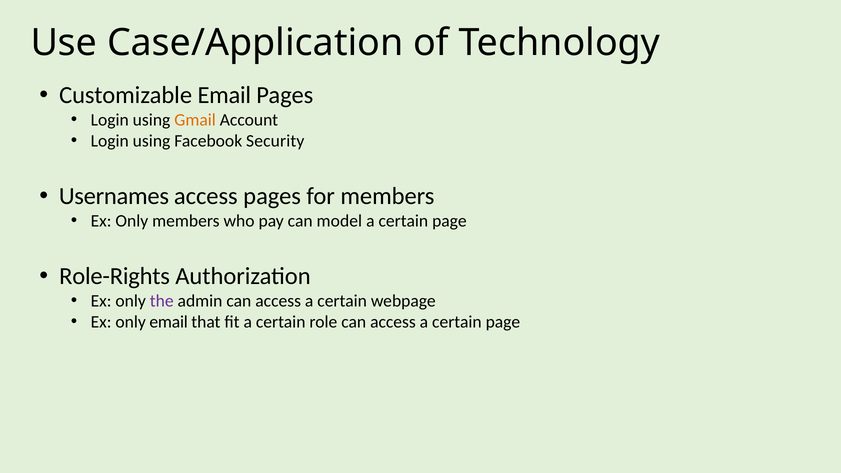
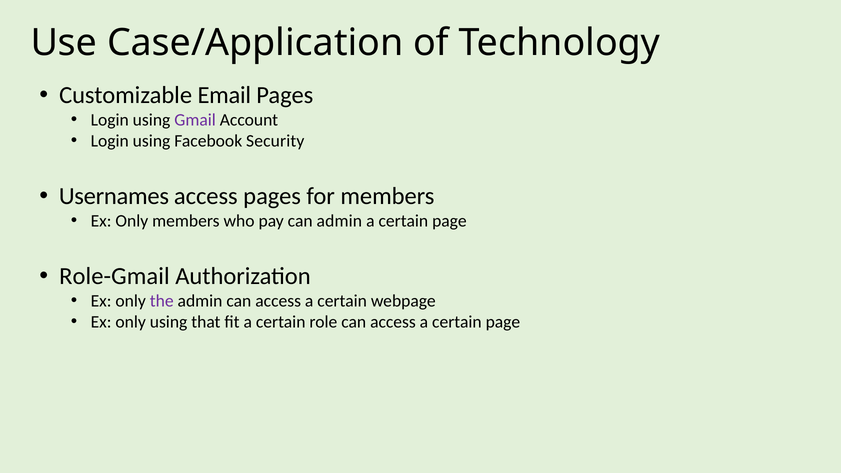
Gmail colour: orange -> purple (195, 120)
can model: model -> admin (339, 221)
Role-Rights: Role-Rights -> Role-Gmail (114, 276)
only email: email -> using (169, 322)
